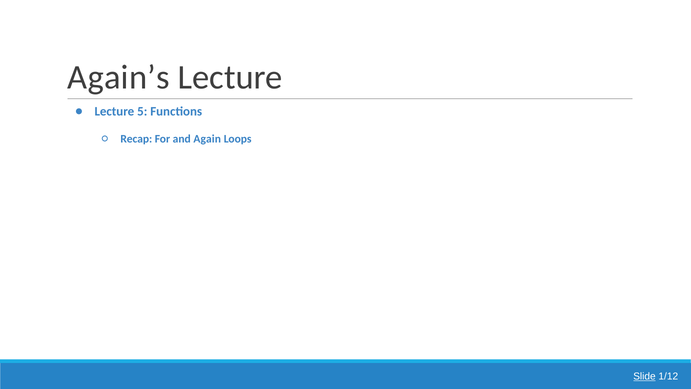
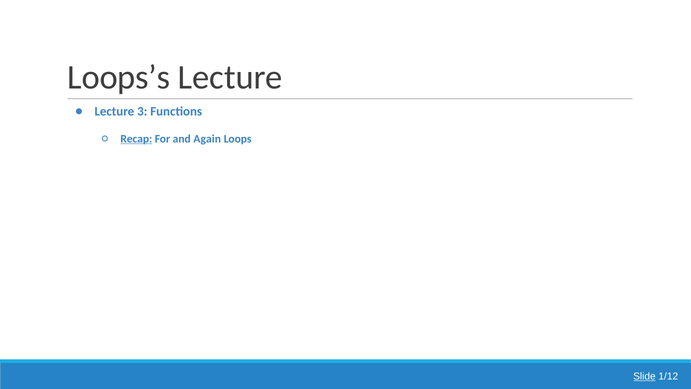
Again’s: Again’s -> Loops’s (119, 77)
5: 5 -> 3 (142, 112)
Recap underline: none -> present (136, 139)
